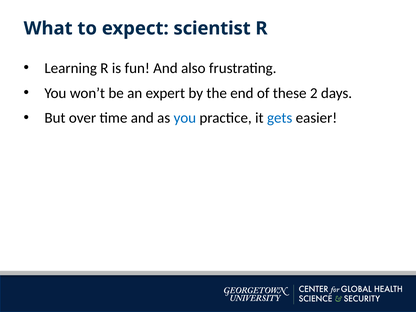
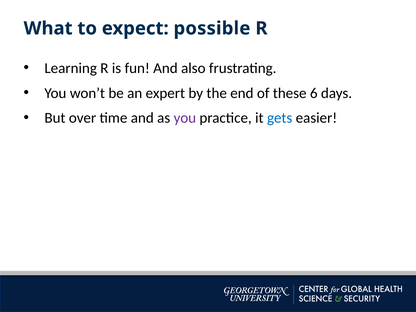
scientist: scientist -> possible (212, 28)
2: 2 -> 6 (314, 93)
you colour: blue -> purple (185, 118)
